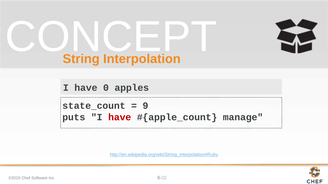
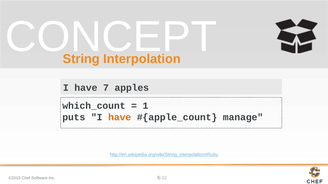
0: 0 -> 7 (106, 88)
state_count: state_count -> which_count (94, 106)
9: 9 -> 1 (145, 106)
have colour: red -> orange (120, 117)
